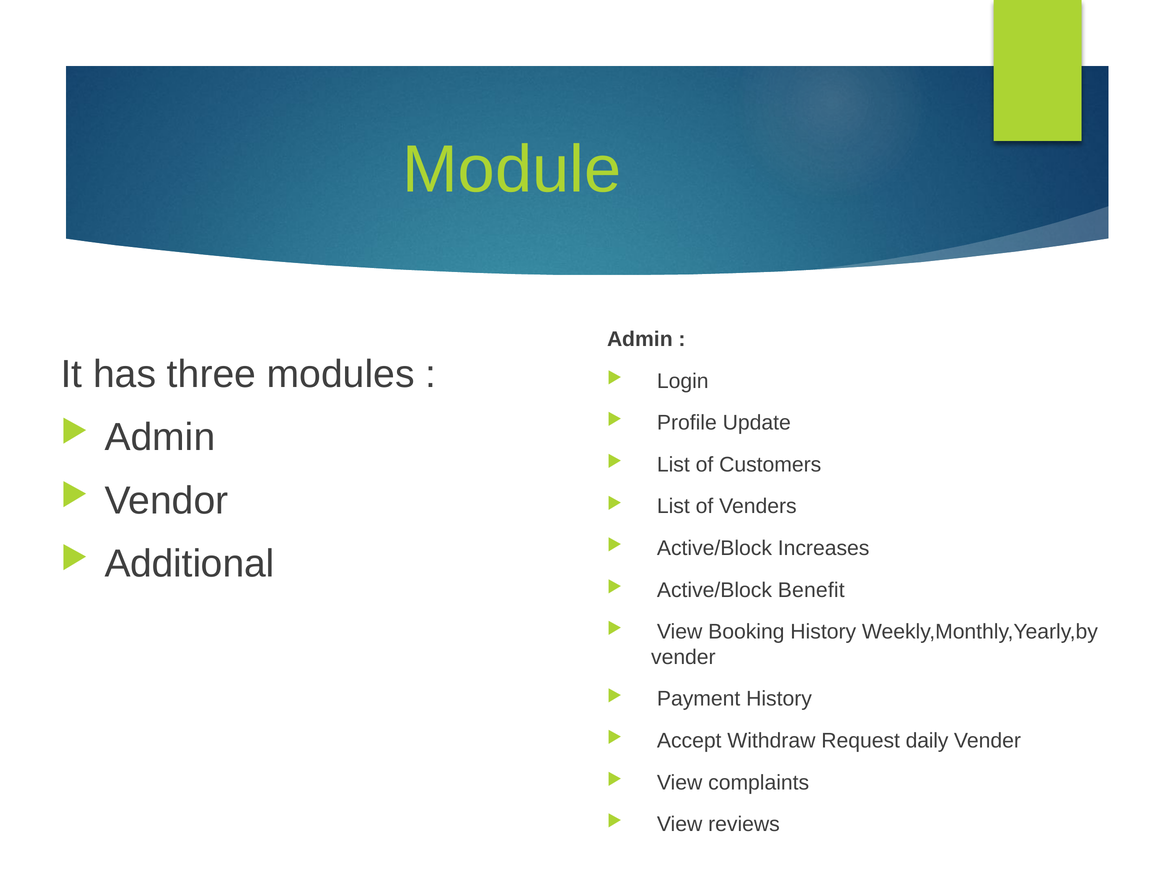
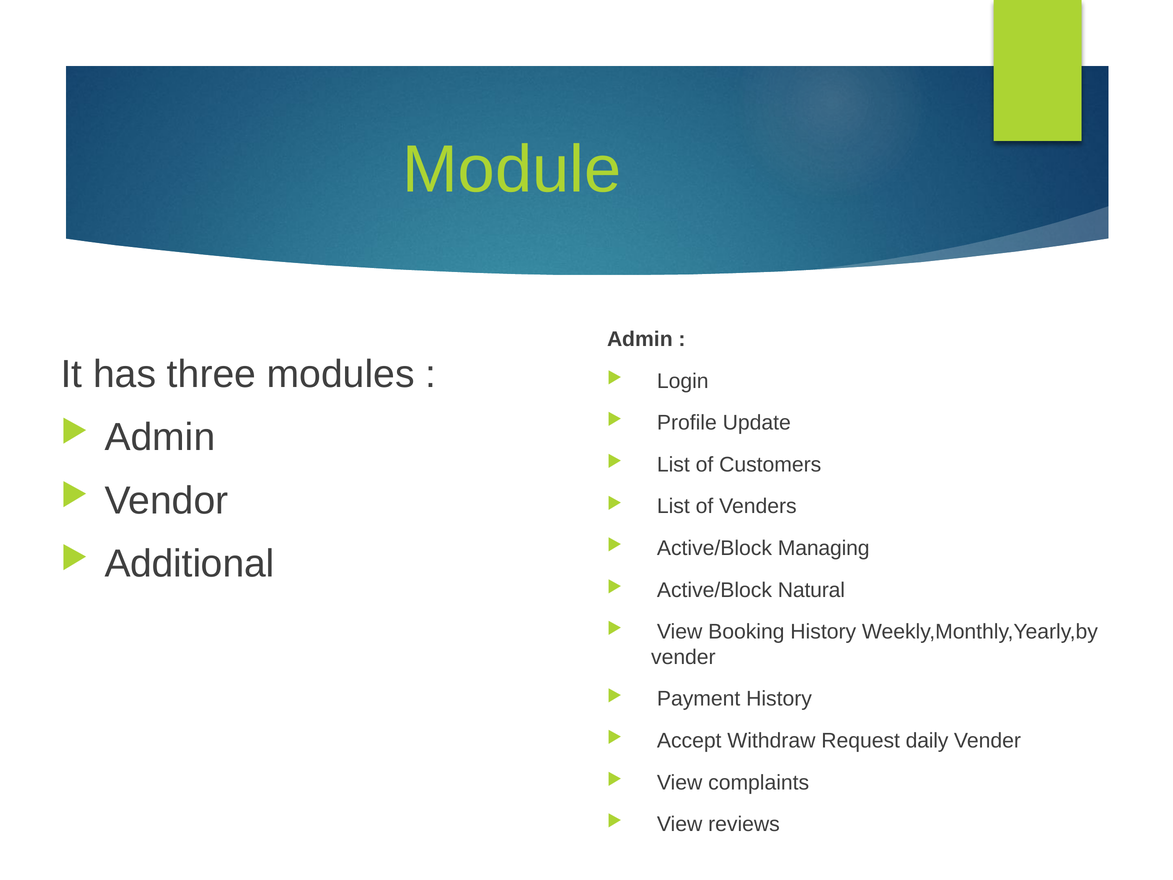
Increases: Increases -> Managing (824, 548)
Benefit: Benefit -> Natural (811, 590)
